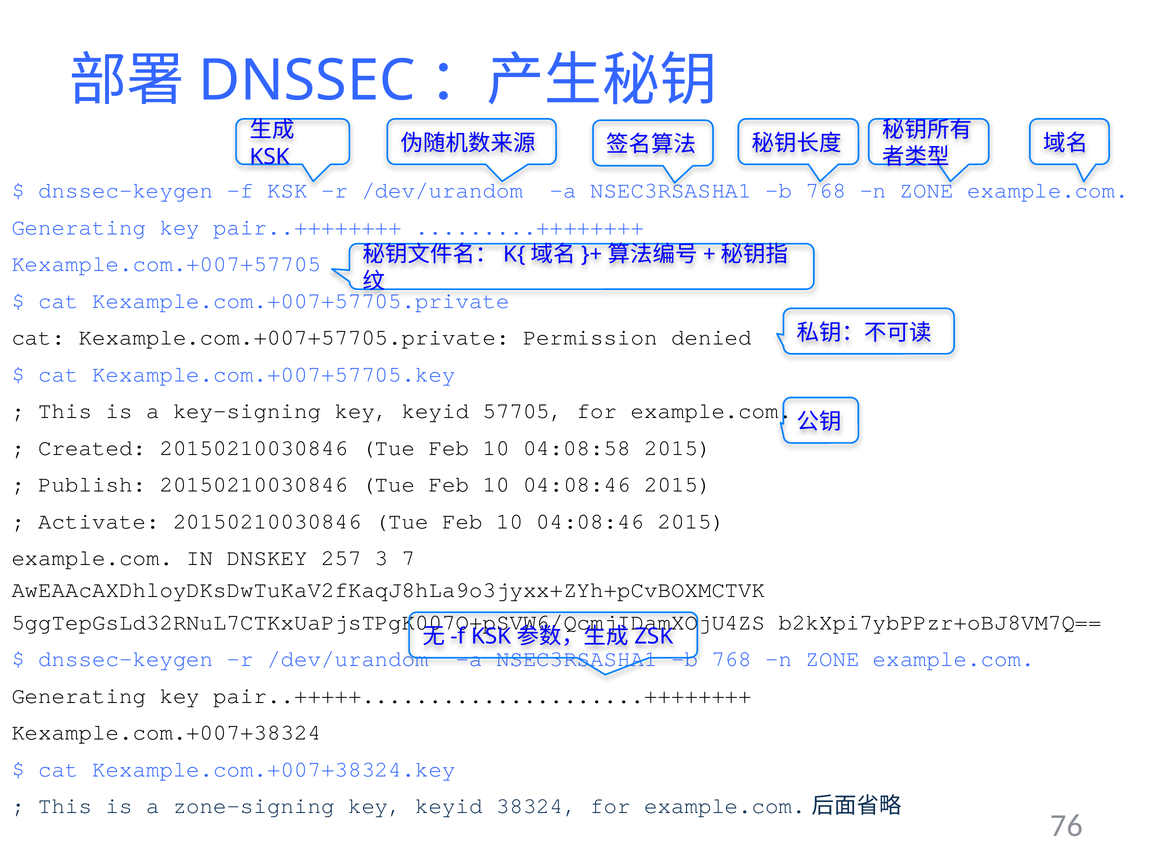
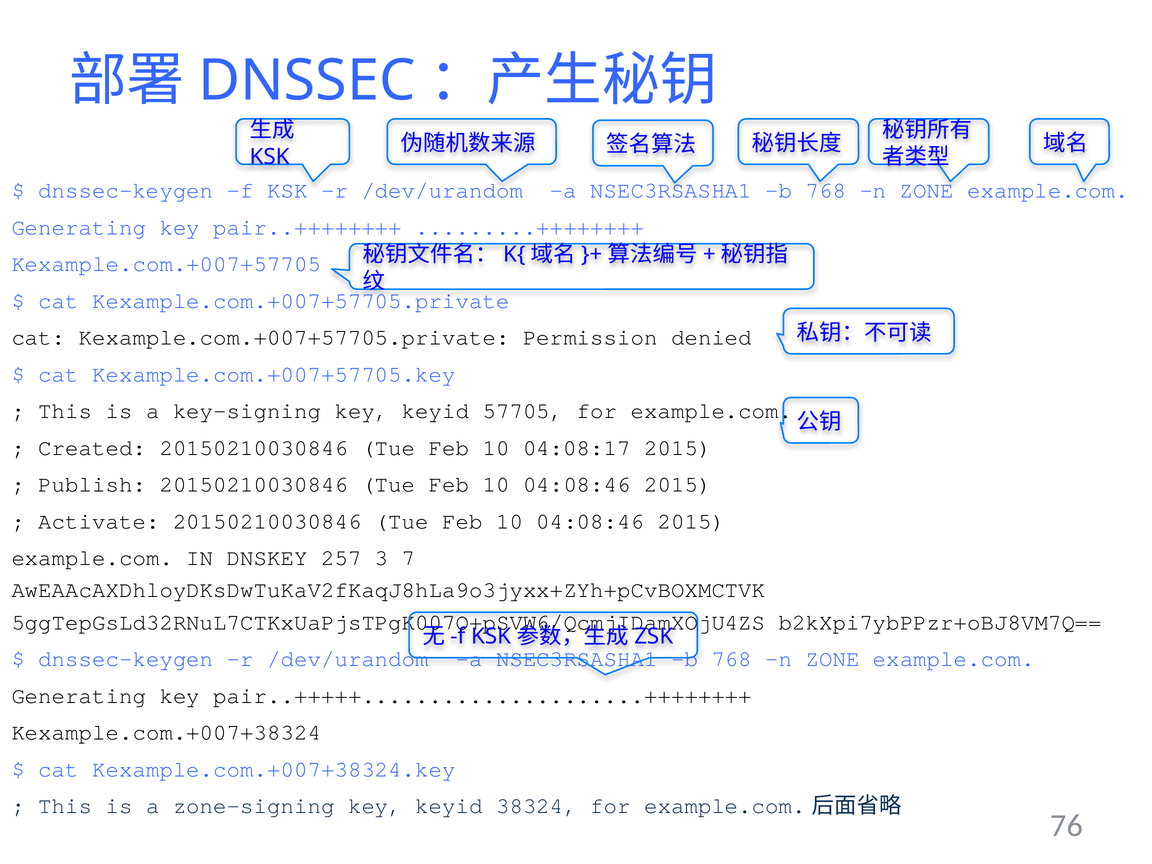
04:08:58: 04:08:58 -> 04:08:17 (577, 448)
